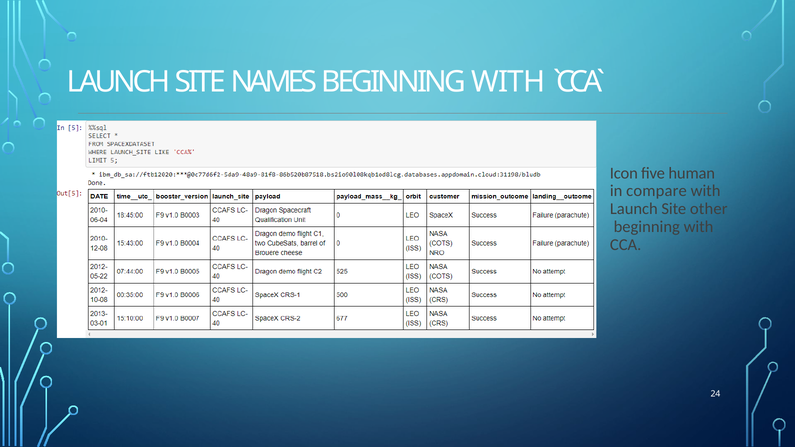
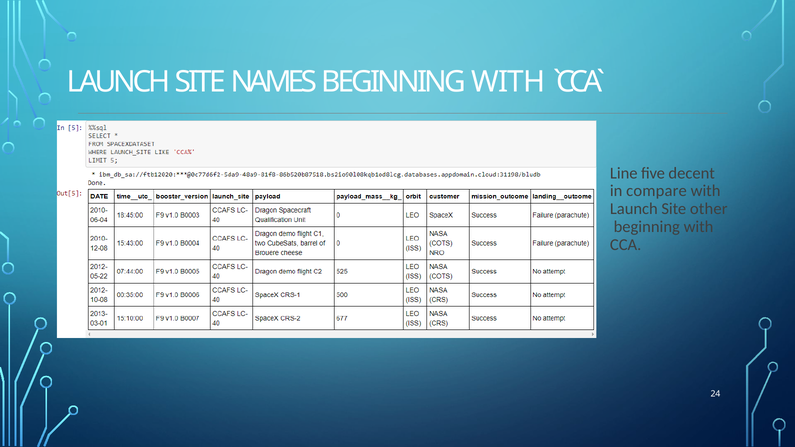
Icon: Icon -> Line (624, 173)
human: human -> decent (692, 173)
